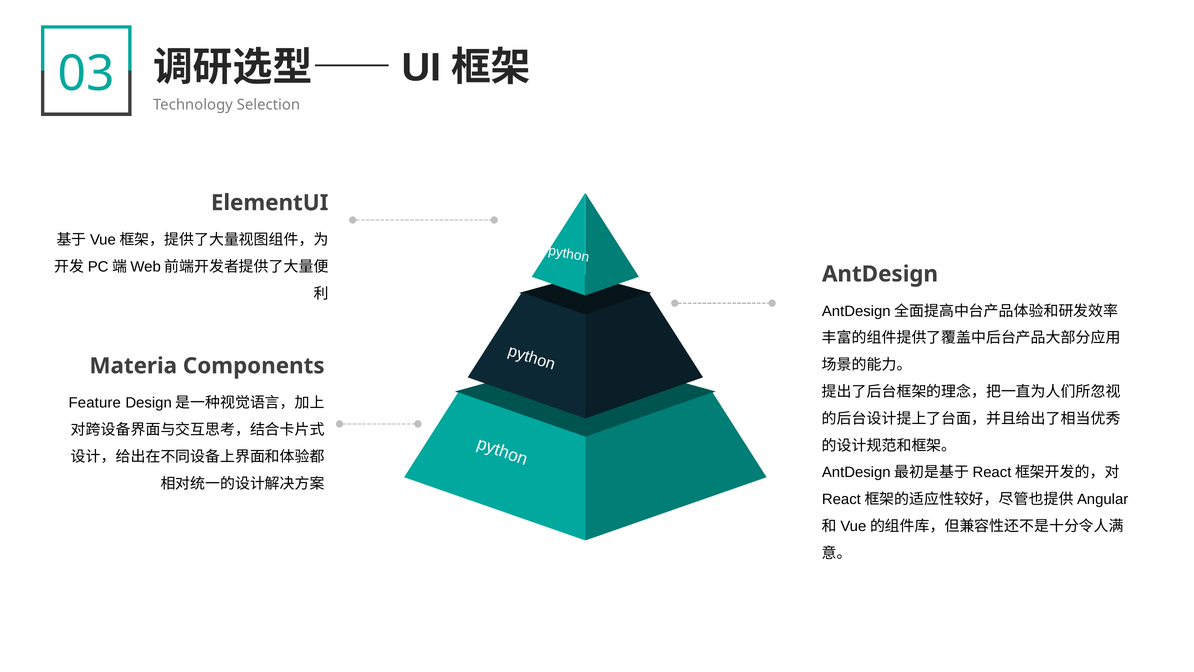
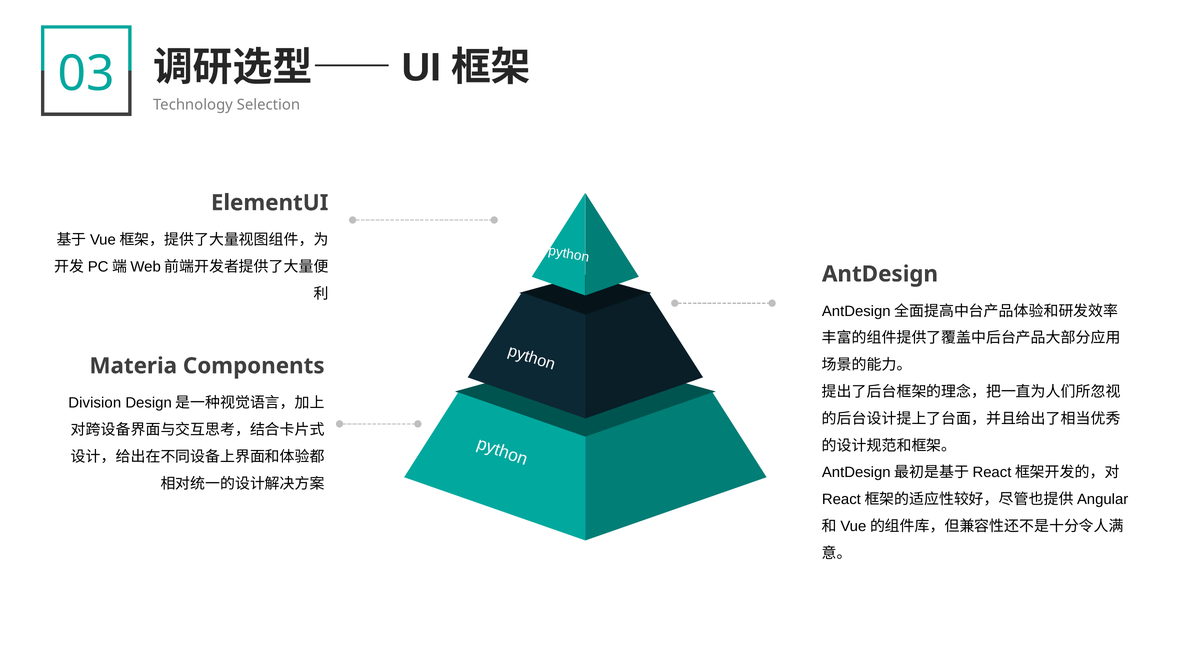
Feature: Feature -> Division (95, 403)
